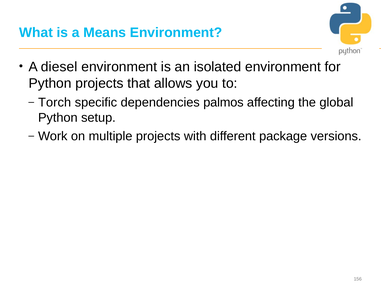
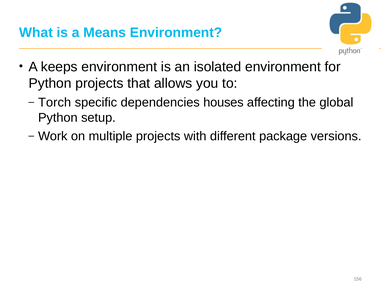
diesel: diesel -> keeps (59, 67)
palmos: palmos -> houses (223, 102)
